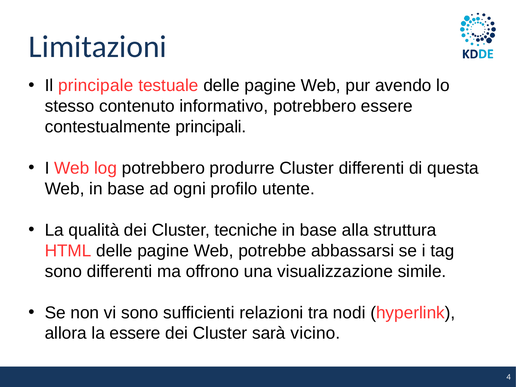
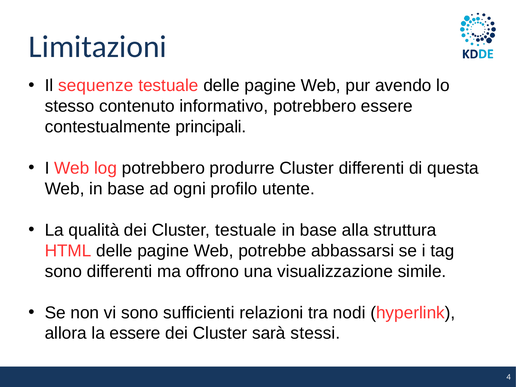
principale: principale -> sequenze (96, 86)
Cluster tecniche: tecniche -> testuale (246, 230)
vicino: vicino -> stessi (316, 333)
